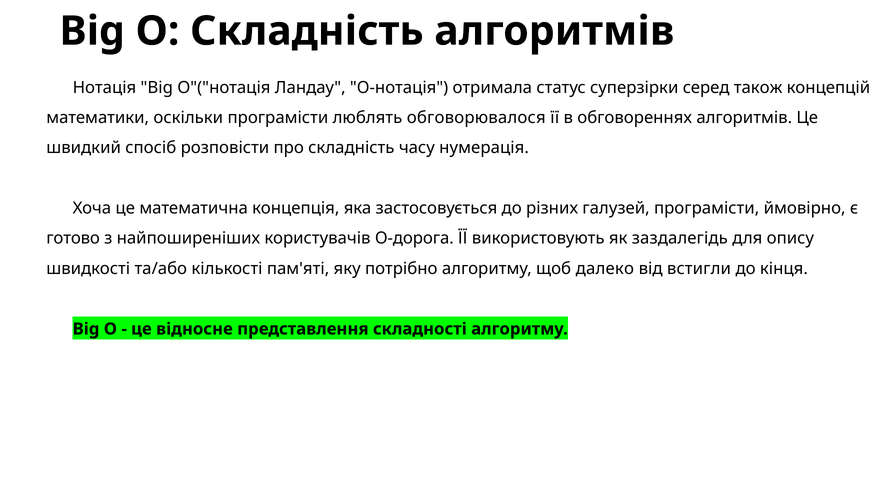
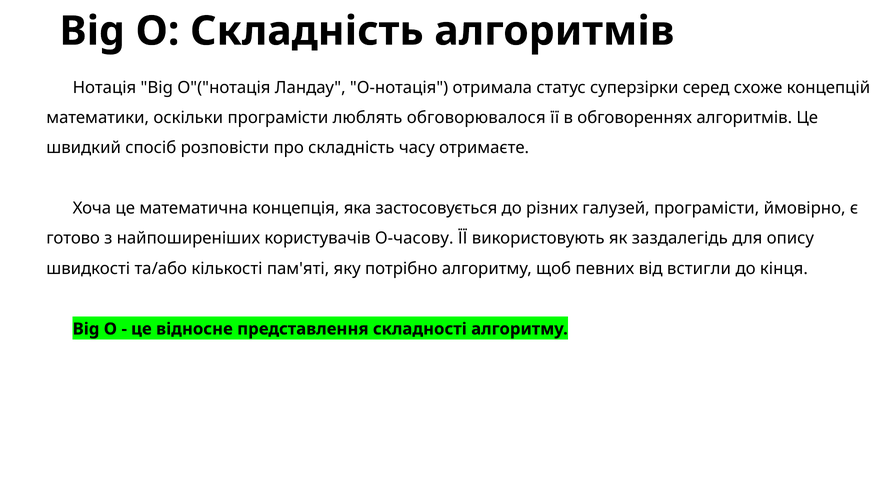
також: також -> схоже (758, 88)
нумерація: нумерація -> отримаєте (484, 148)
О-дорога: О-дорога -> О-часову (414, 238)
далеко: далеко -> певних (605, 269)
